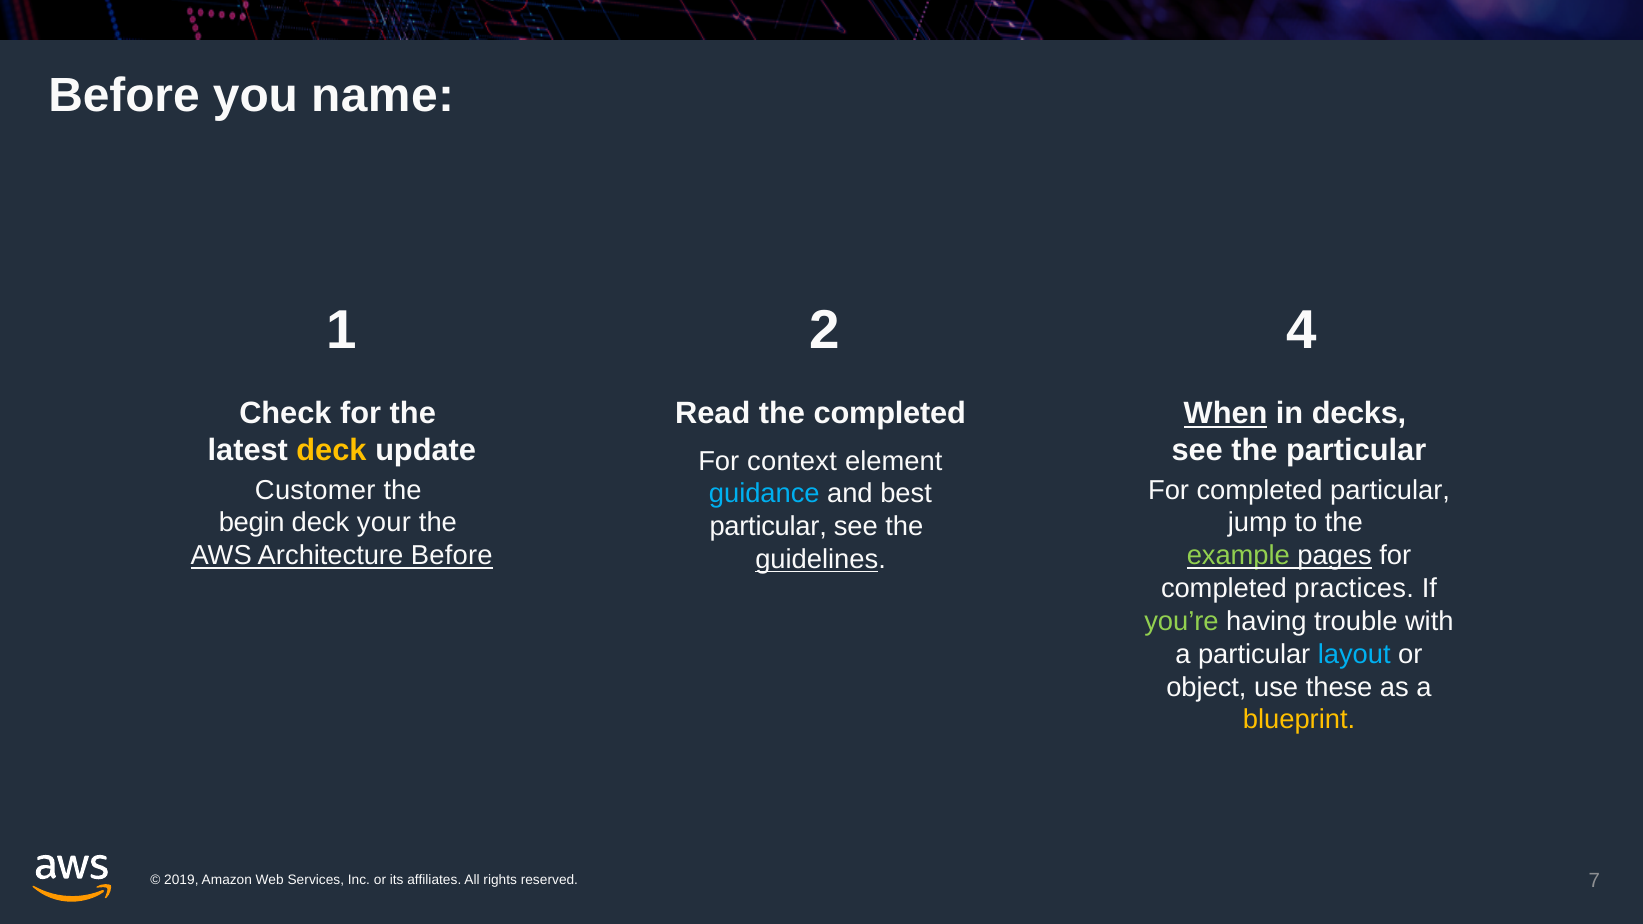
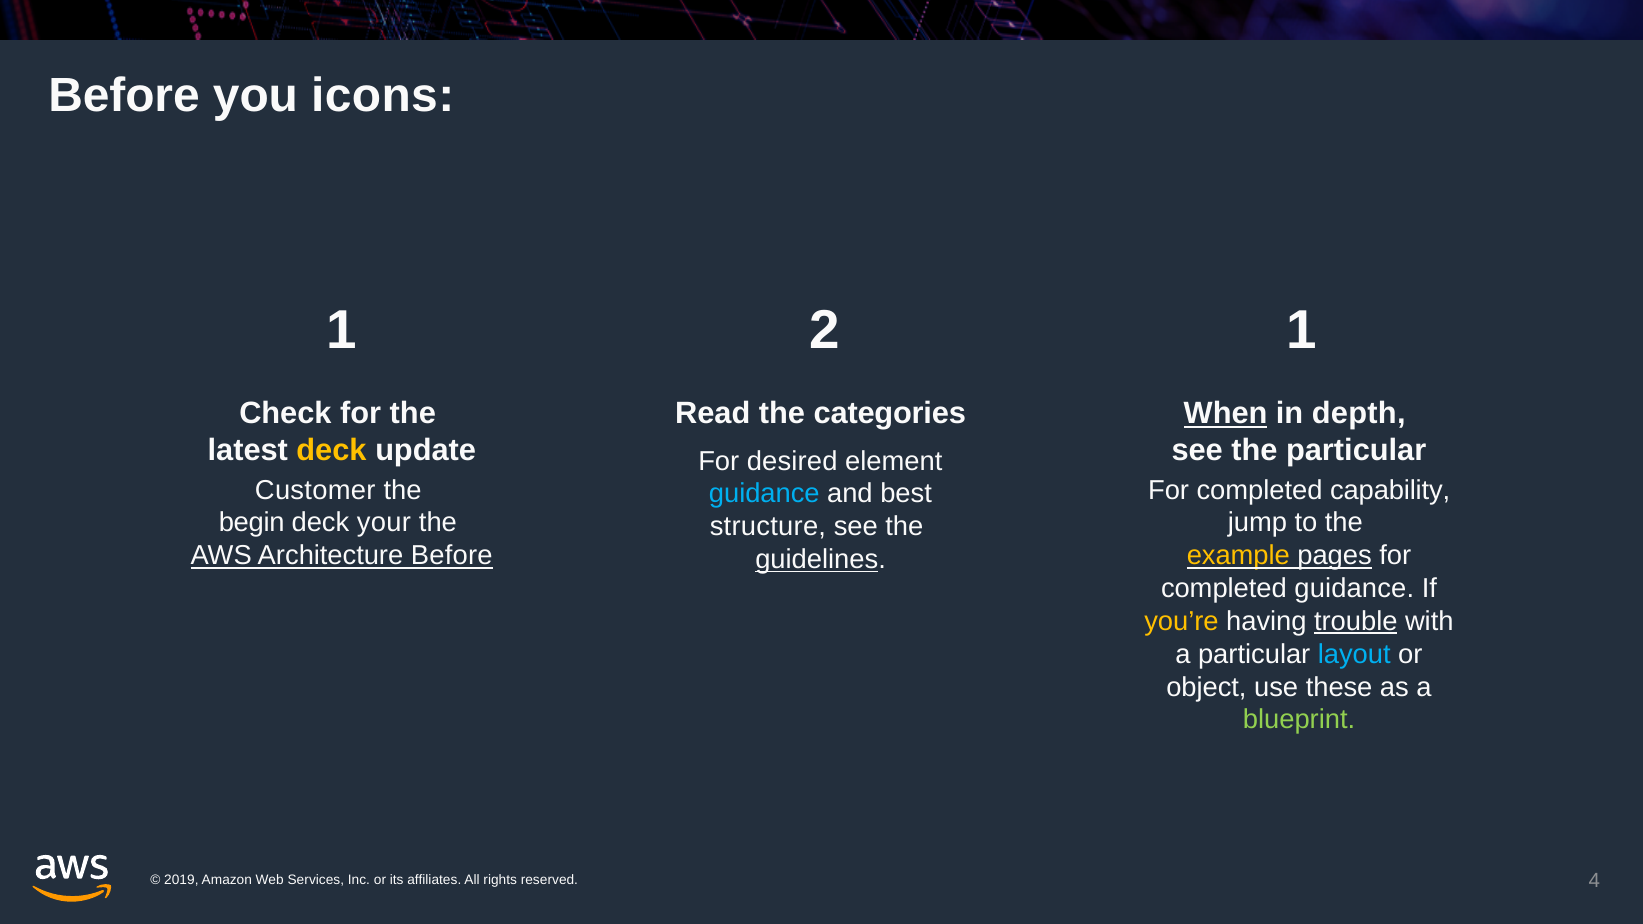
name: name -> icons (383, 95)
2 4: 4 -> 1 (1302, 330)
the completed: completed -> categories (890, 414)
decks: decks -> depth (1359, 414)
context: context -> desired (792, 461)
completed particular: particular -> capability (1390, 490)
particular: particular -> structure (768, 527)
example colour: light green -> yellow (1238, 556)
completed practices: practices -> guidance (1354, 589)
you’re colour: light green -> yellow (1181, 621)
trouble underline: none -> present (1356, 621)
blueprint colour: yellow -> light green (1299, 720)
7: 7 -> 4 (1594, 881)
